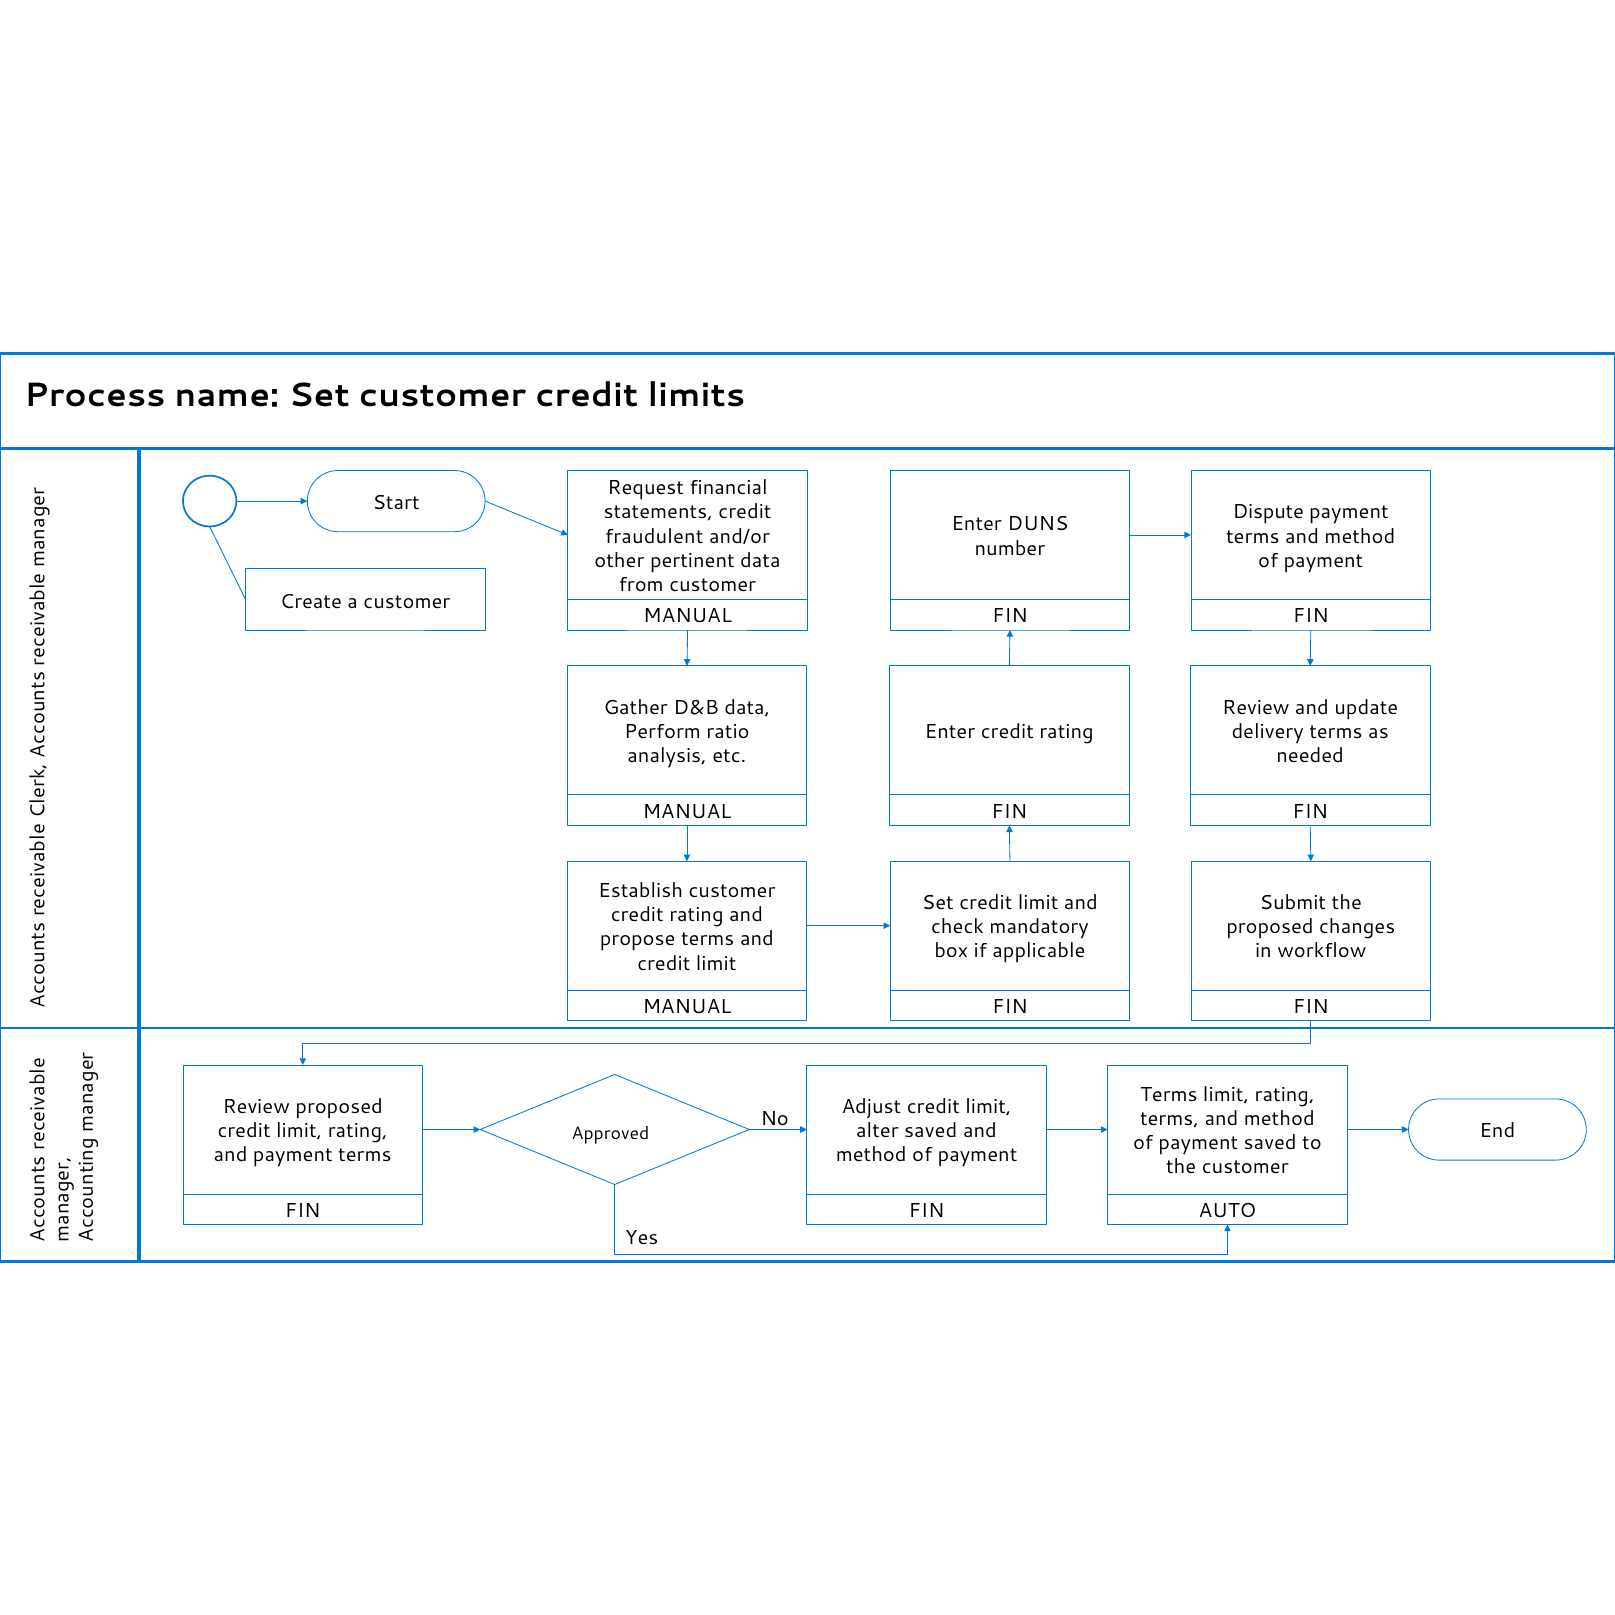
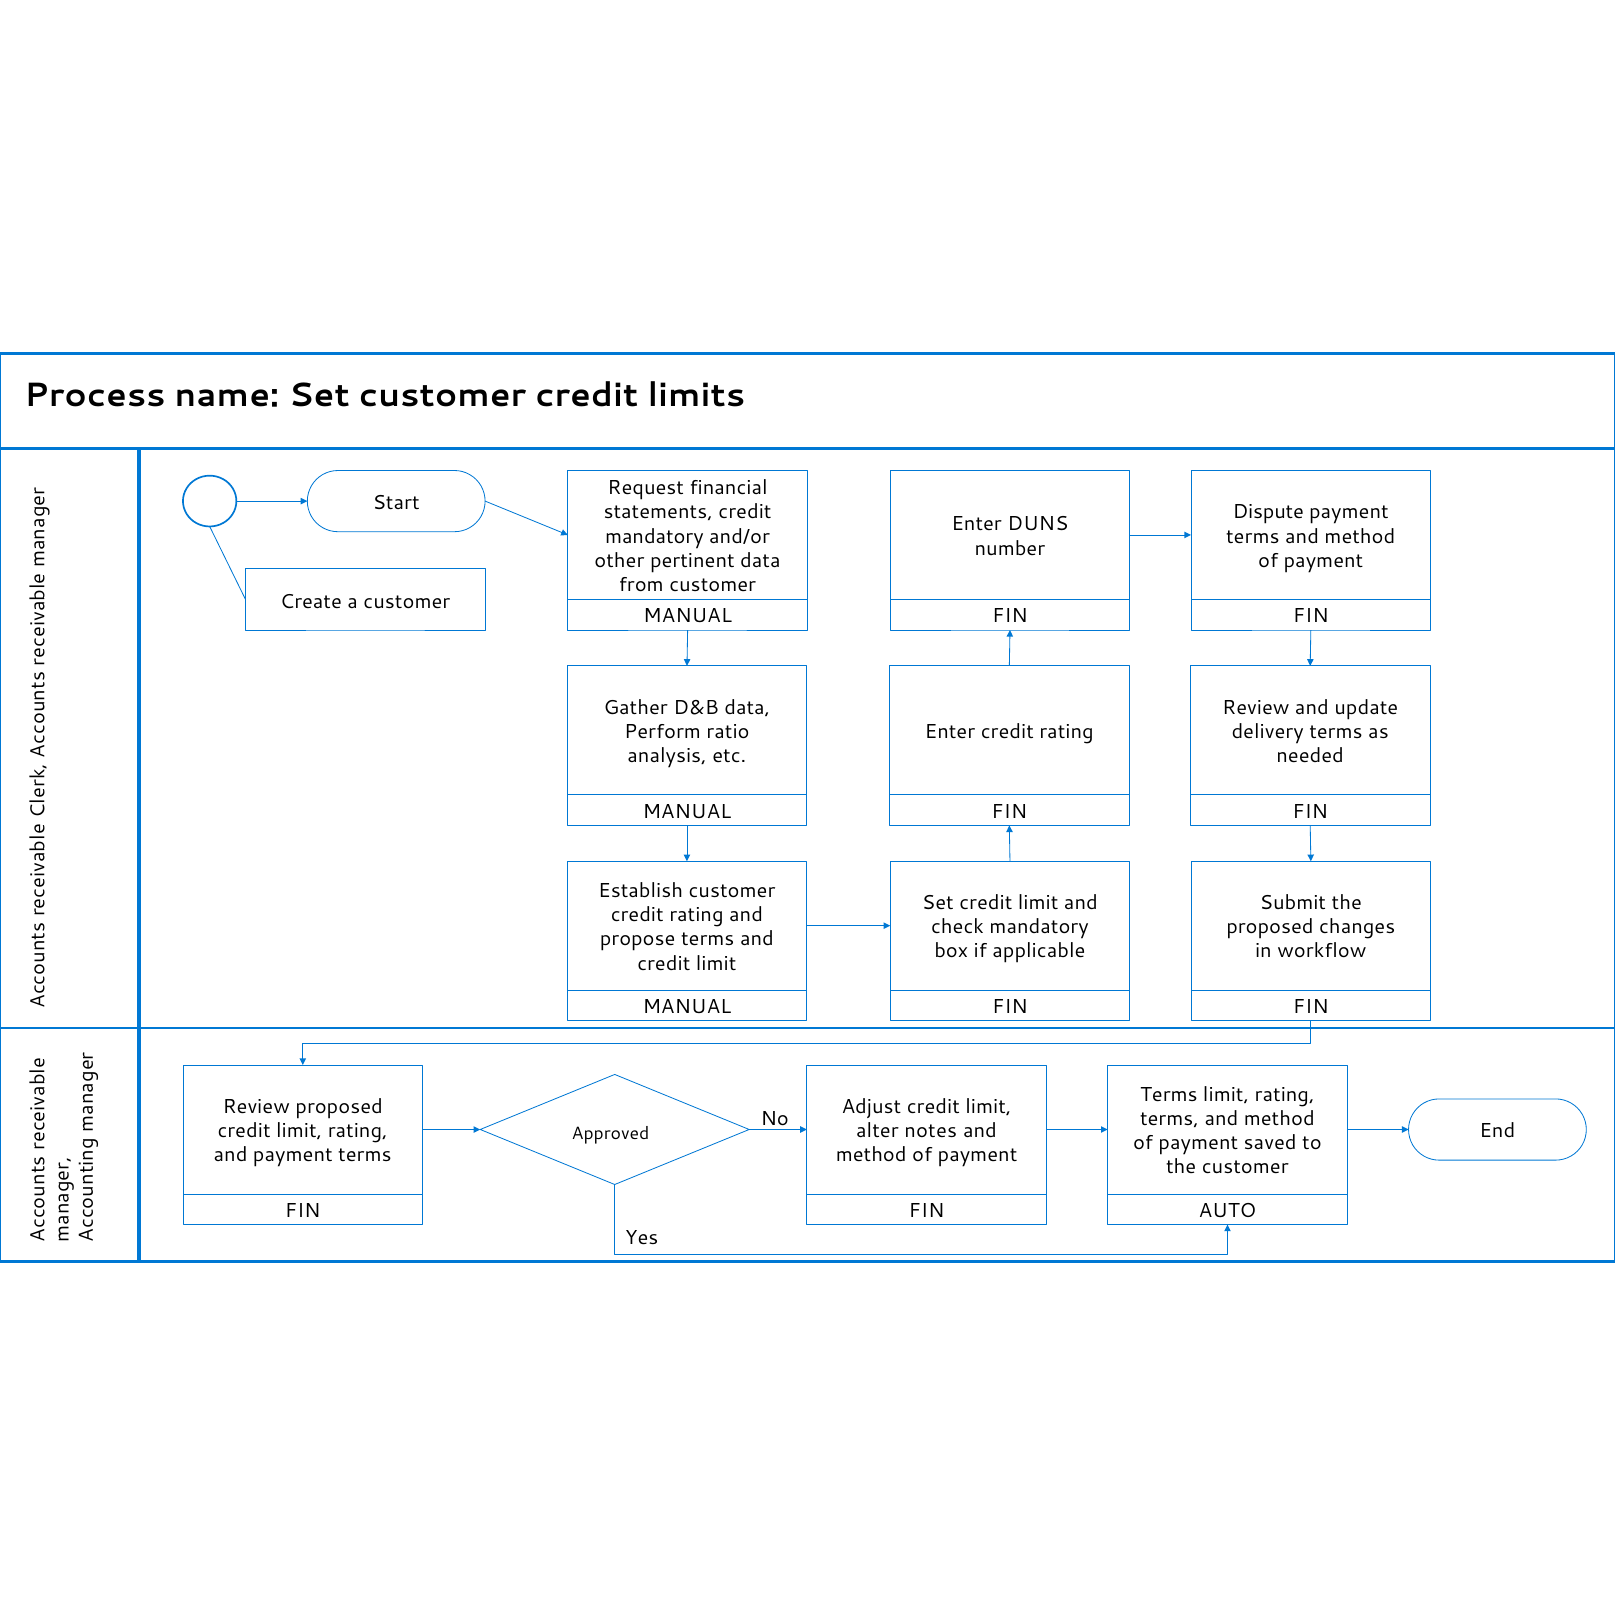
fraudulent: fraudulent -> mandatory (654, 536)
alter saved: saved -> notes (931, 1131)
